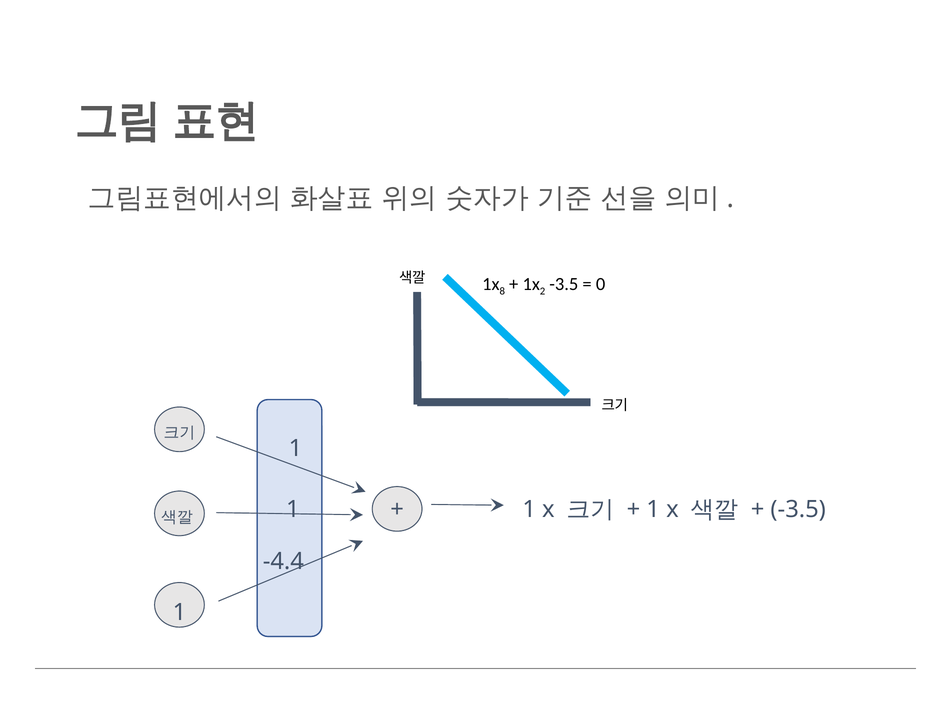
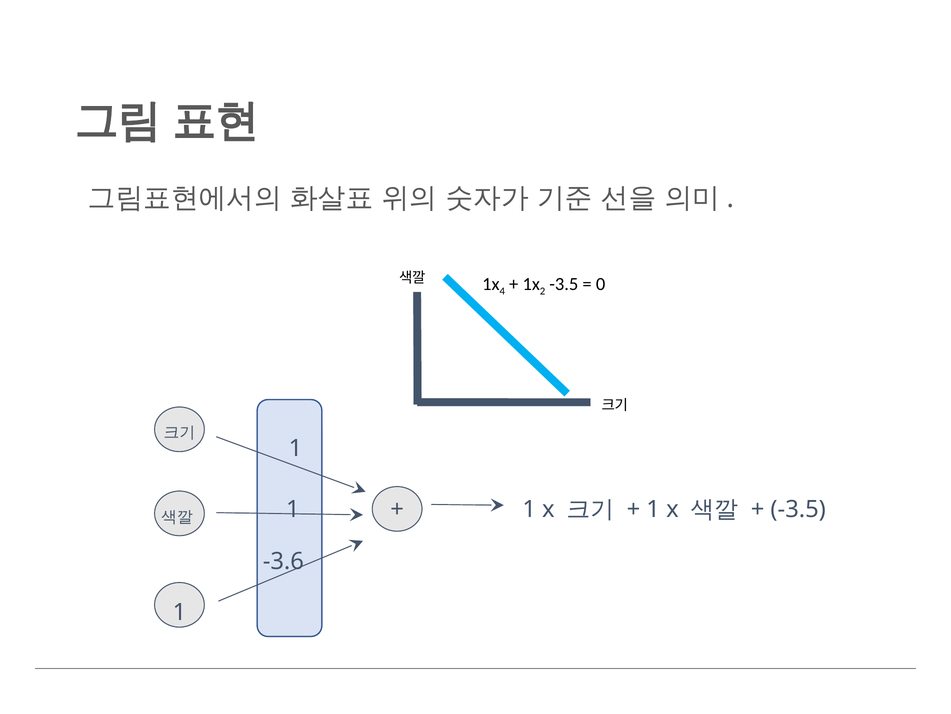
8: 8 -> 4 (502, 291)
-4.4: -4.4 -> -3.6 (283, 561)
